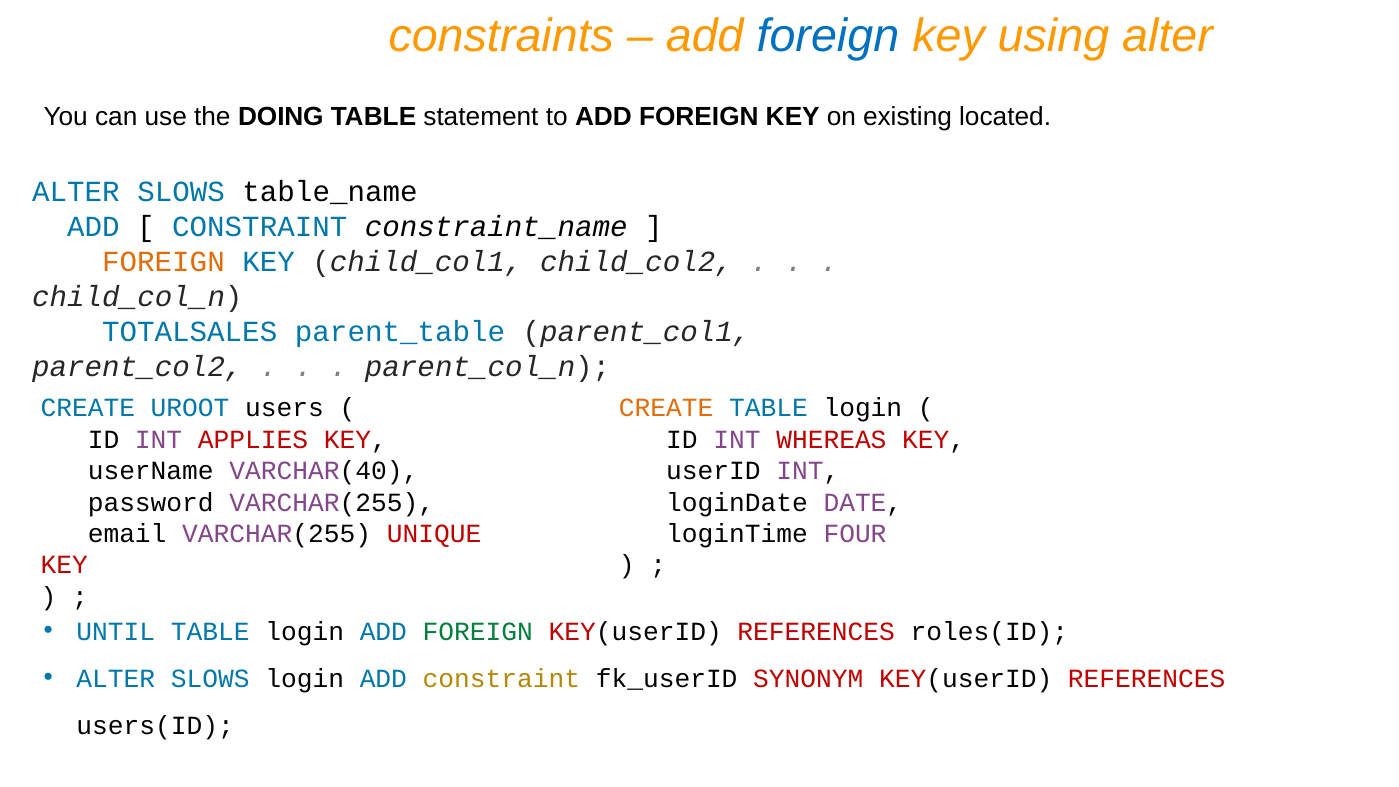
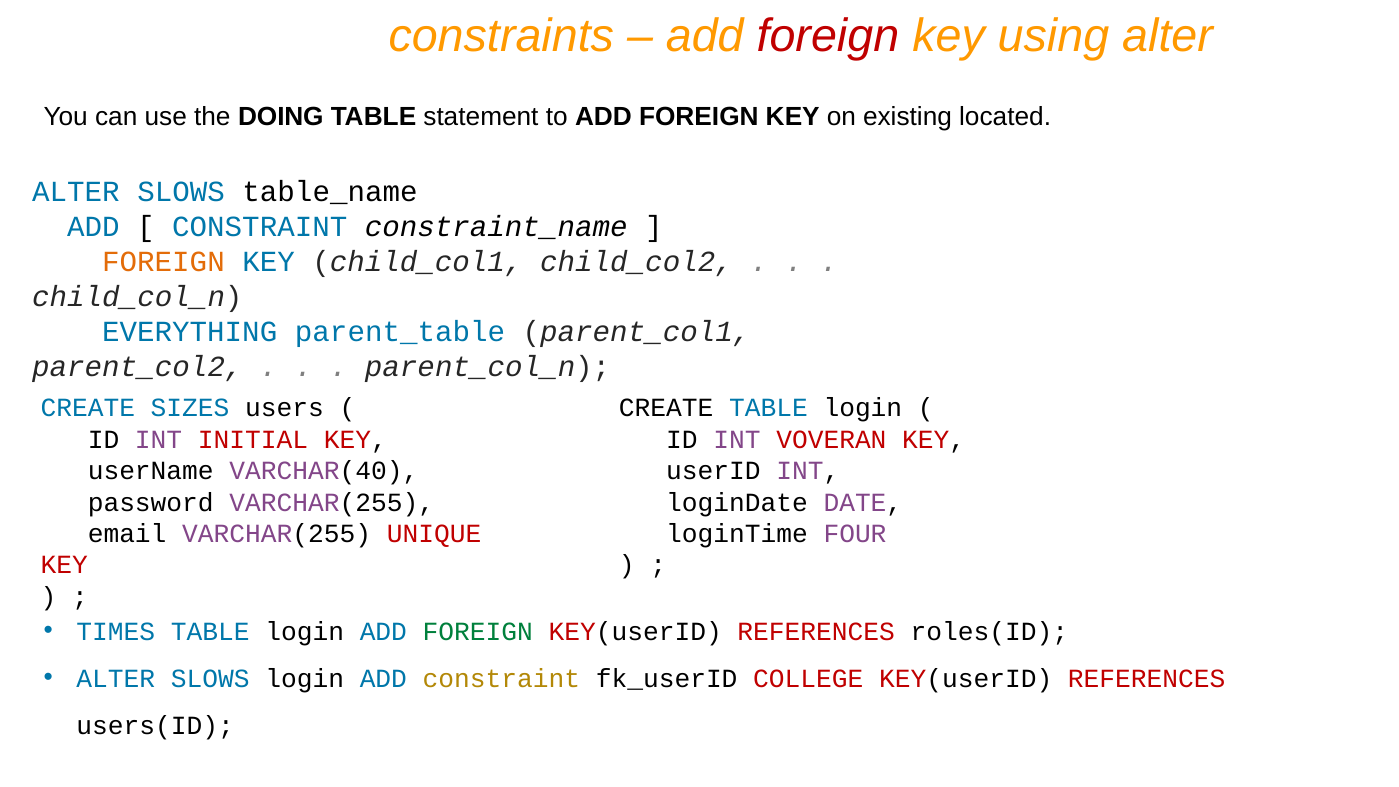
foreign colour: blue -> red (828, 36)
TOTALSALES: TOTALSALES -> EVERYTHING (190, 332)
UROOT: UROOT -> SIZES (190, 408)
CREATE colour: orange -> black (666, 408)
APPLIES: APPLIES -> INITIAL (253, 439)
WHEREAS: WHEREAS -> VOVERAN (831, 439)
UNTIL: UNTIL -> TIMES (116, 631)
SYNONYM: SYNONYM -> COLLEGE (808, 679)
